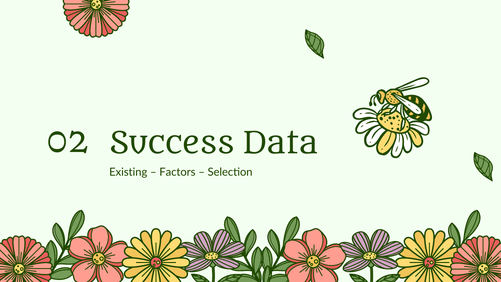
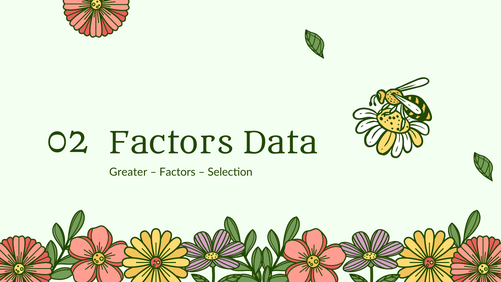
Success: Success -> Factors (171, 143)
Existing: Existing -> Greater (128, 172)
